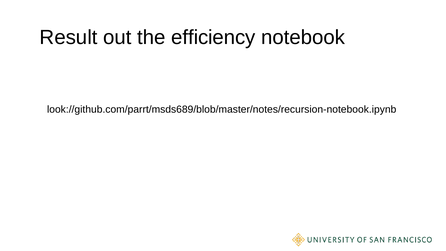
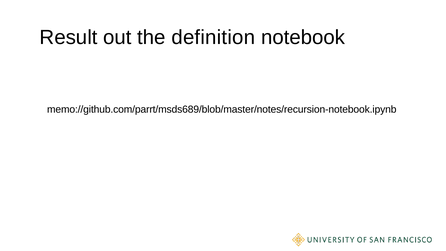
efficiency: efficiency -> definition (213, 37)
look://github.com/parrt/msds689/blob/master/notes/recursion-notebook.ipynb: look://github.com/parrt/msds689/blob/master/notes/recursion-notebook.ipynb -> memo://github.com/parrt/msds689/blob/master/notes/recursion-notebook.ipynb (222, 109)
